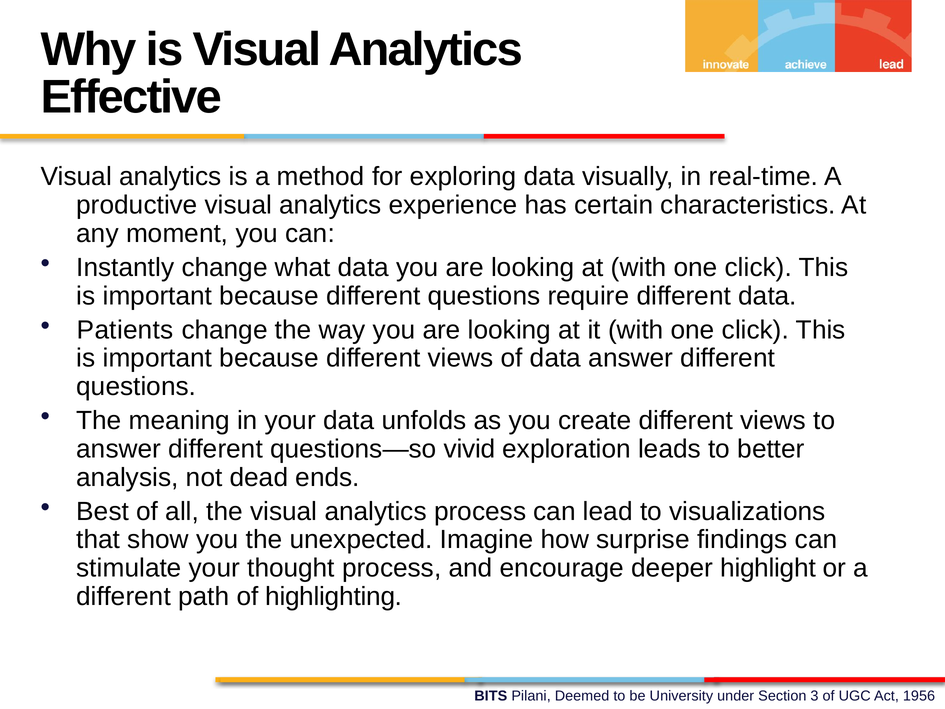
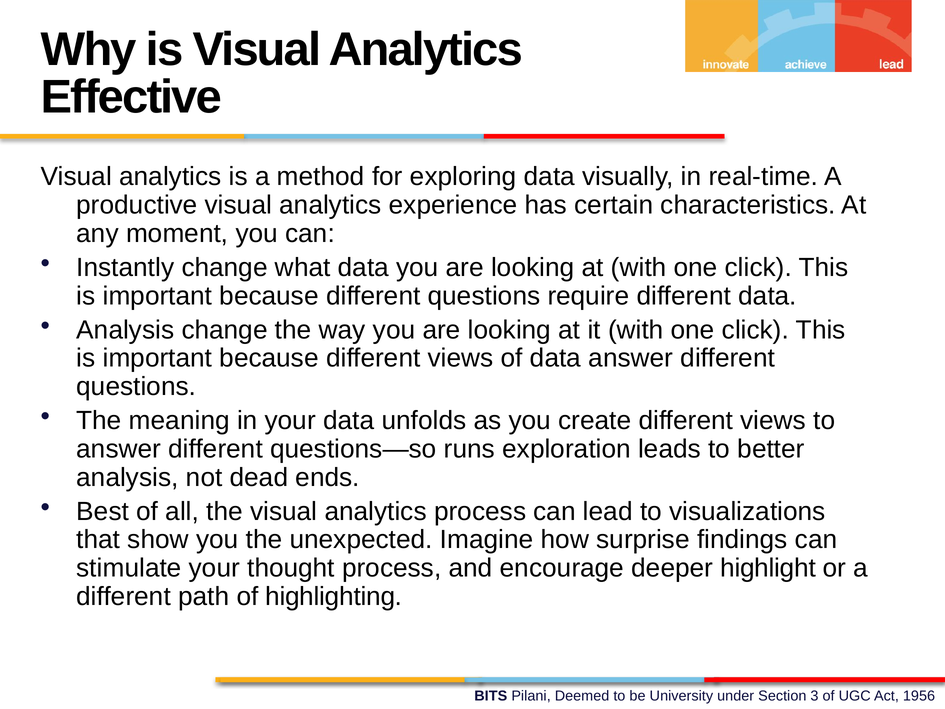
Patients: Patients -> Analysis (125, 330)
vivid: vivid -> runs (470, 449)
